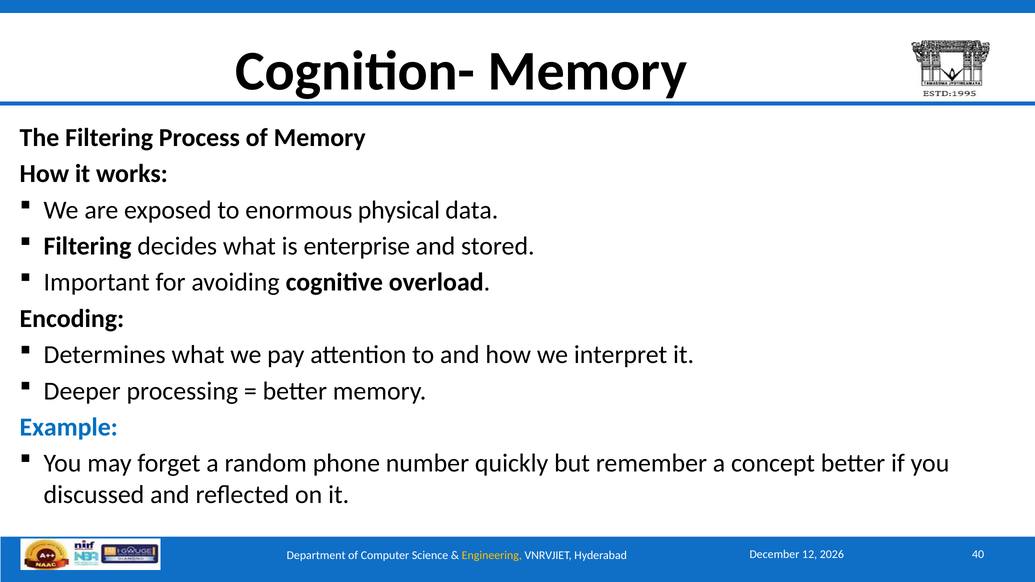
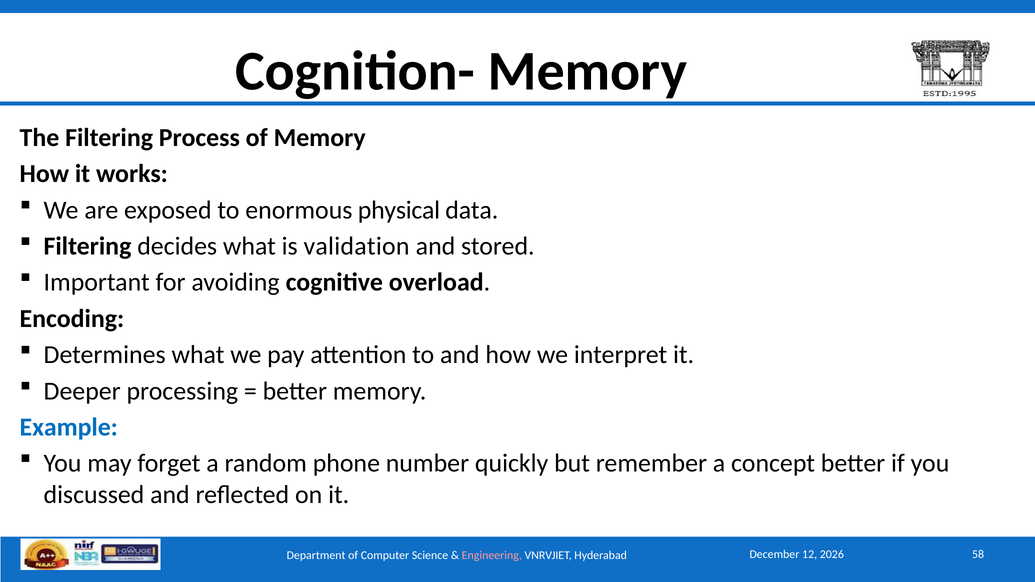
enterprise: enterprise -> validation (357, 246)
Engineering colour: yellow -> pink (492, 555)
40: 40 -> 58 (978, 554)
